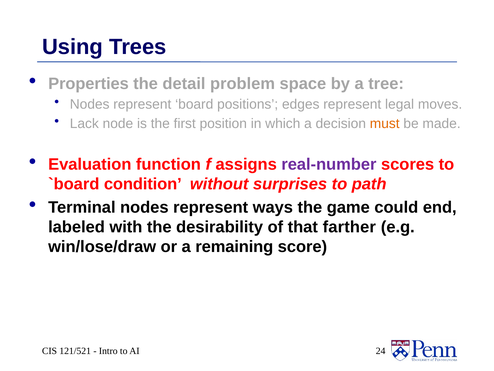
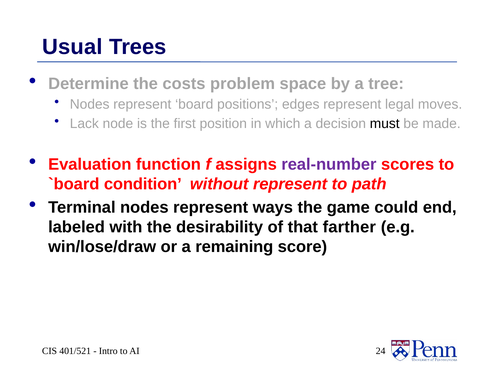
Using: Using -> Usual (72, 47)
Properties: Properties -> Determine (88, 84)
detail: detail -> costs (184, 84)
must colour: orange -> black (385, 123)
without surprises: surprises -> represent (290, 184)
121/521: 121/521 -> 401/521 (75, 351)
